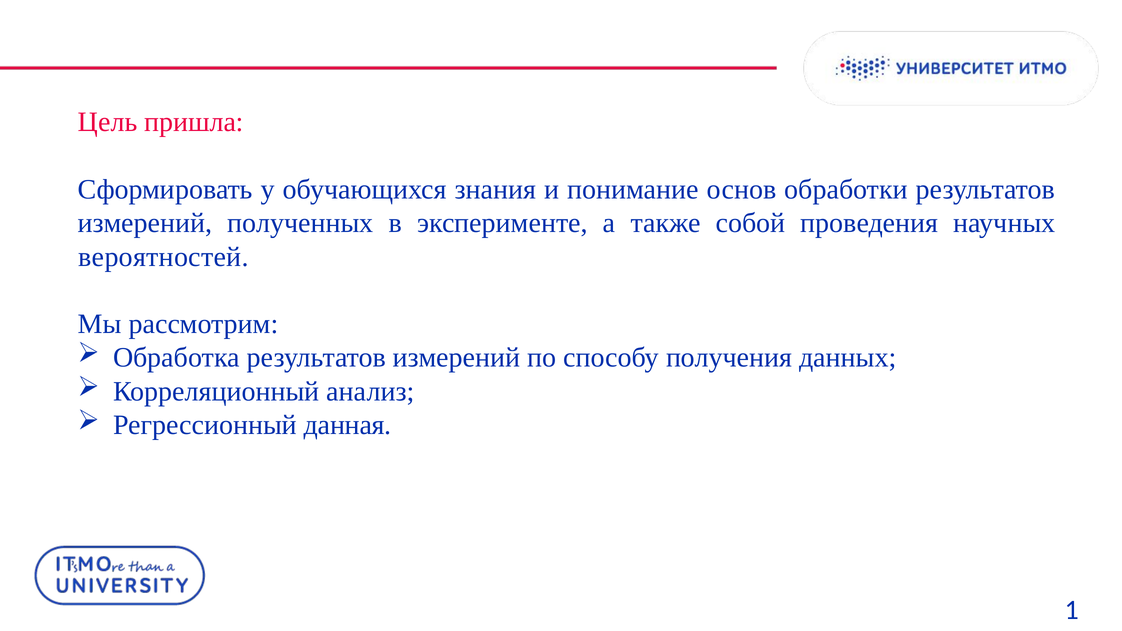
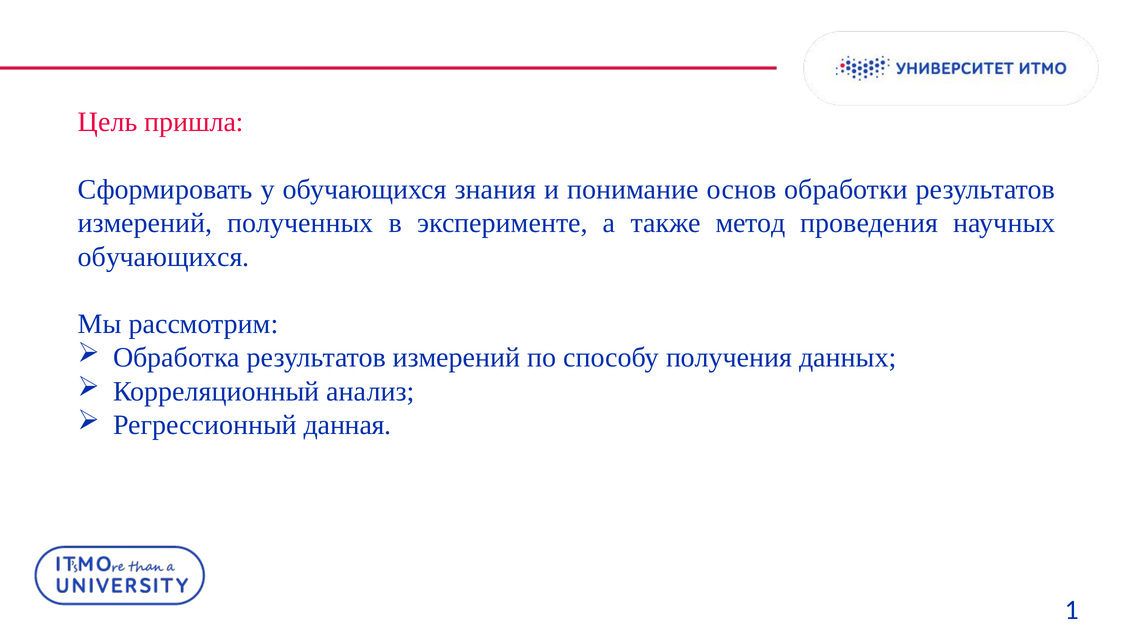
собой: собой -> метод (751, 223)
вероятностей: вероятностей -> обучающихся (164, 257)
